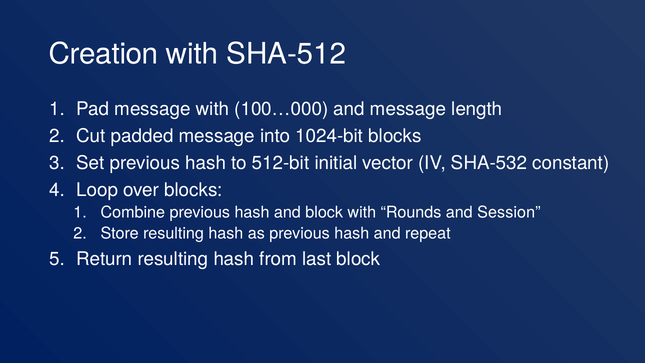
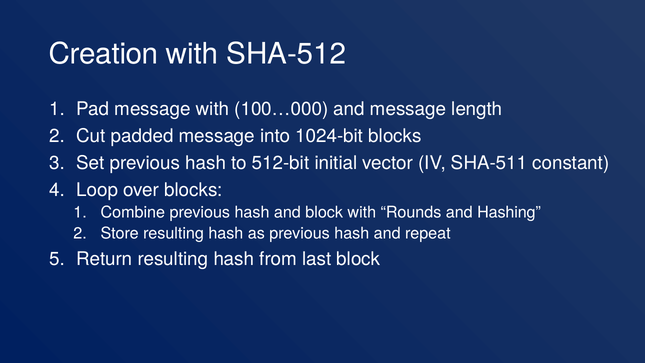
SHA-532: SHA-532 -> SHA-511 (489, 163)
Session: Session -> Hashing (509, 212)
